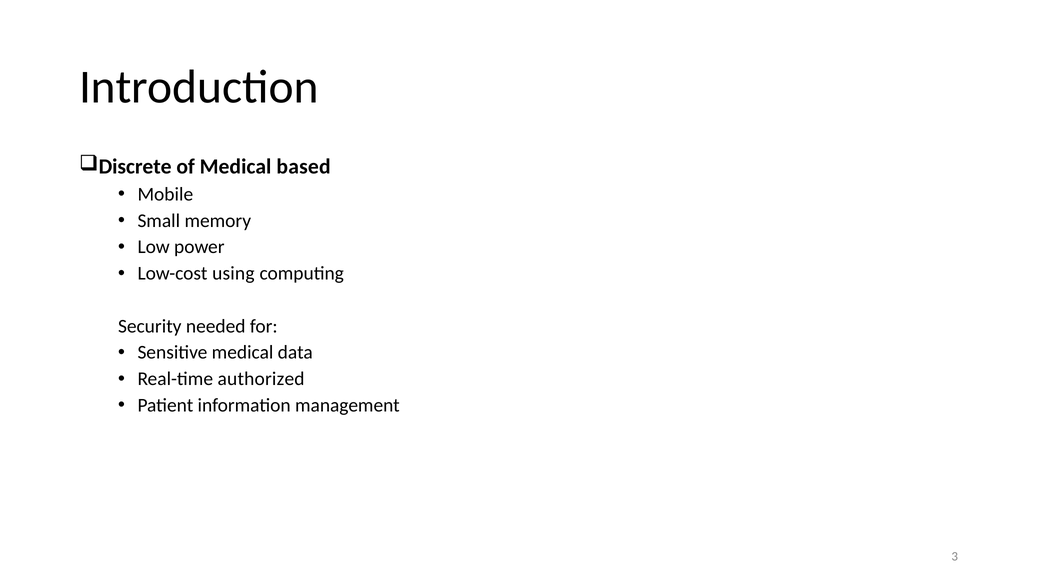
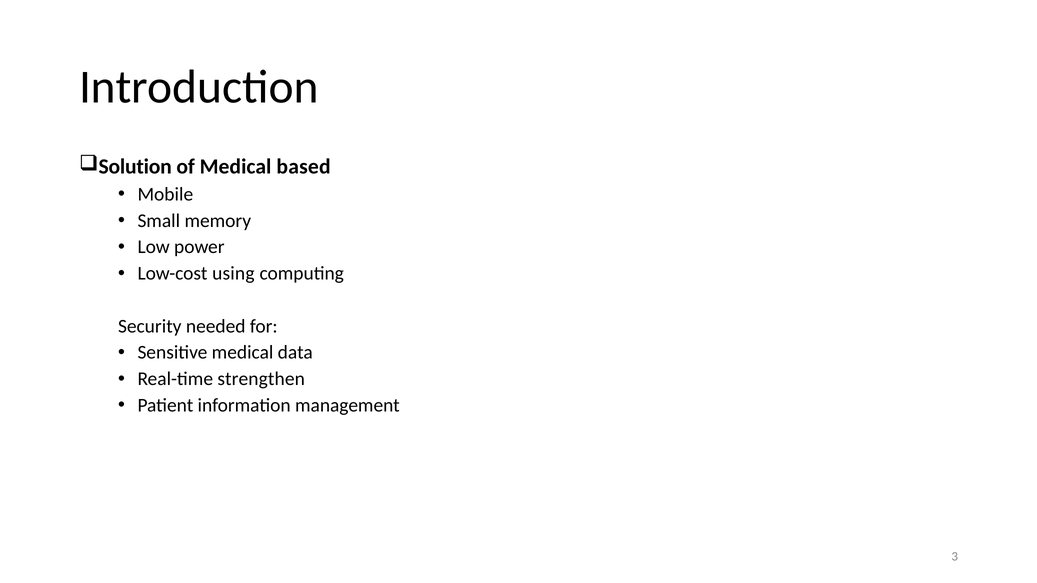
Discrete: Discrete -> Solution (135, 167)
authorized: authorized -> strengthen (261, 379)
